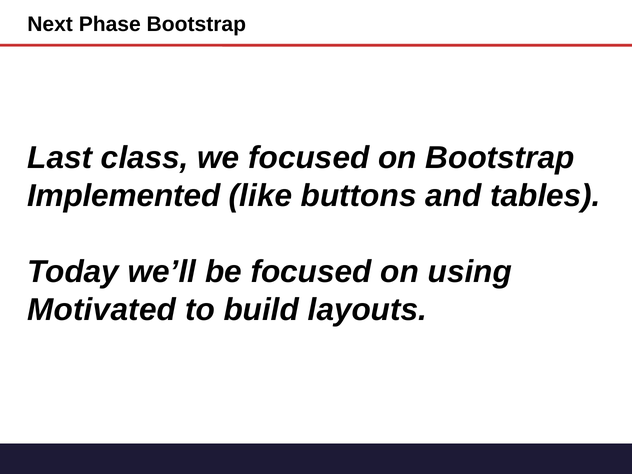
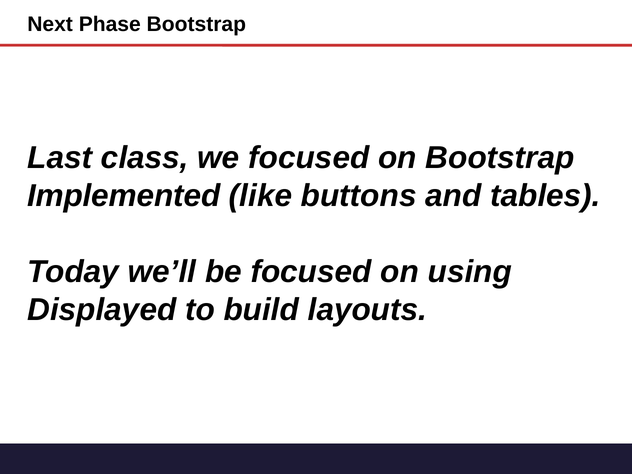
Motivated: Motivated -> Displayed (102, 310)
